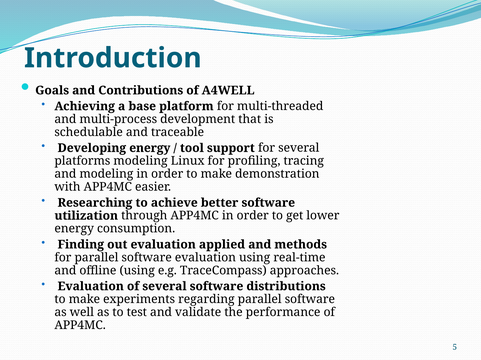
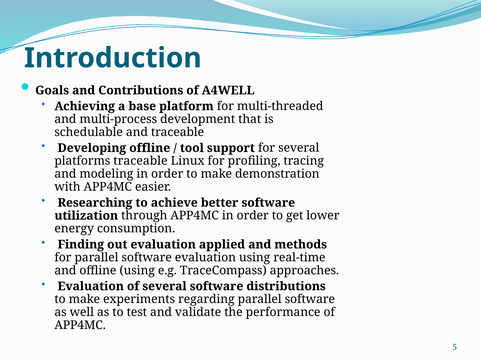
Developing energy: energy -> offline (150, 148)
platforms modeling: modeling -> traceable (140, 161)
